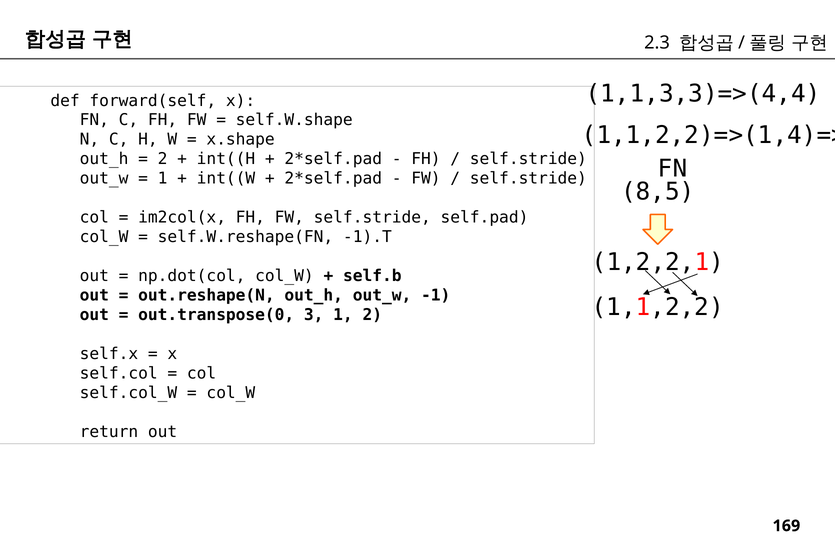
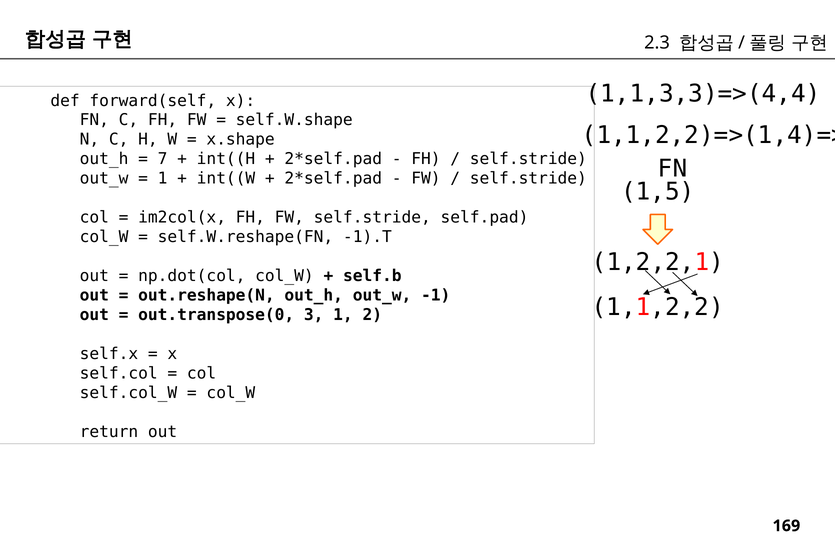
2: 2 -> 7 (163, 159)
8,5: 8,5 -> 1,5 (658, 192)
